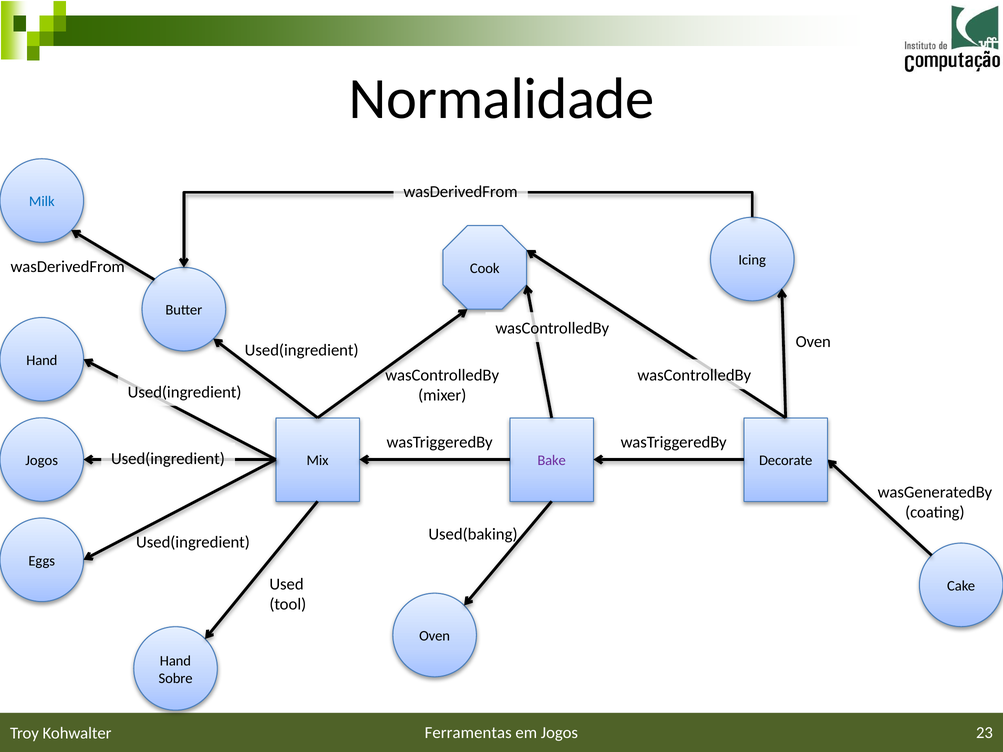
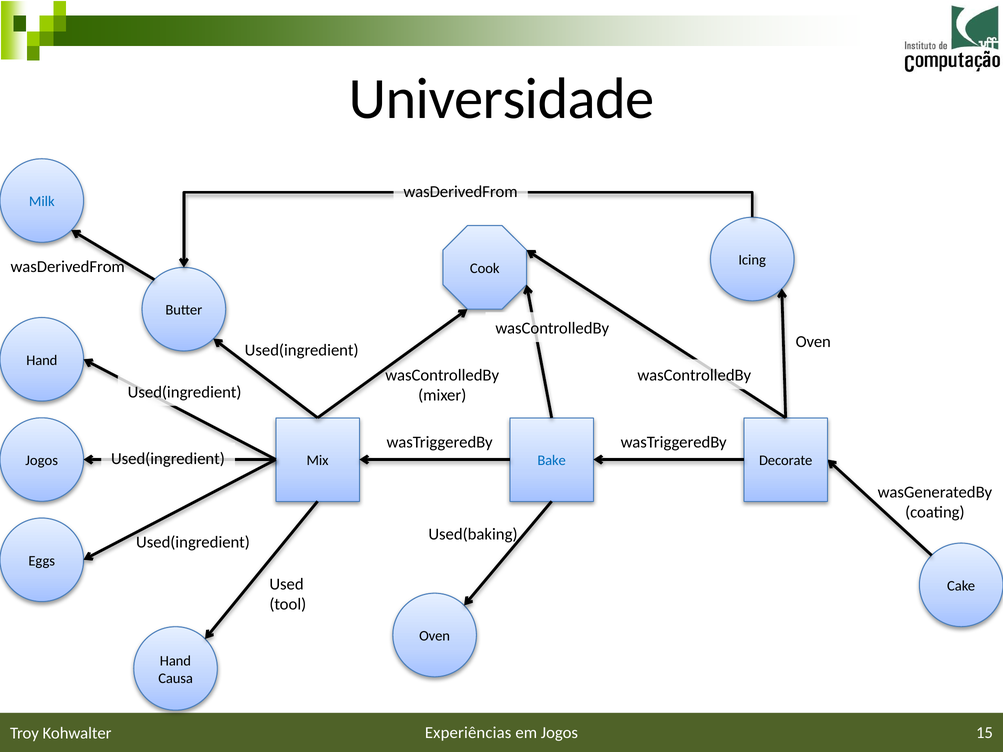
Normalidade: Normalidade -> Universidade (502, 99)
Bake colour: purple -> blue (552, 461)
Sobre: Sobre -> Causa (176, 678)
Ferramentas: Ferramentas -> Experiências (468, 733)
23: 23 -> 15 (985, 733)
